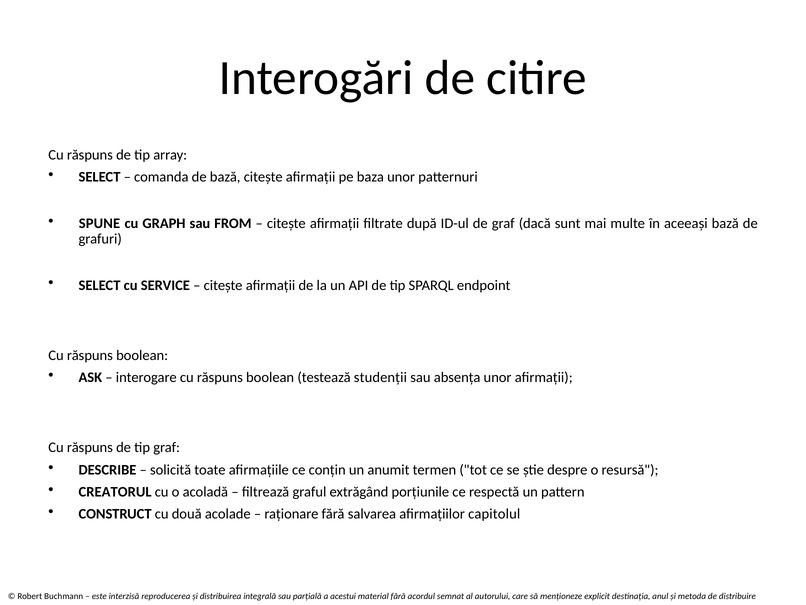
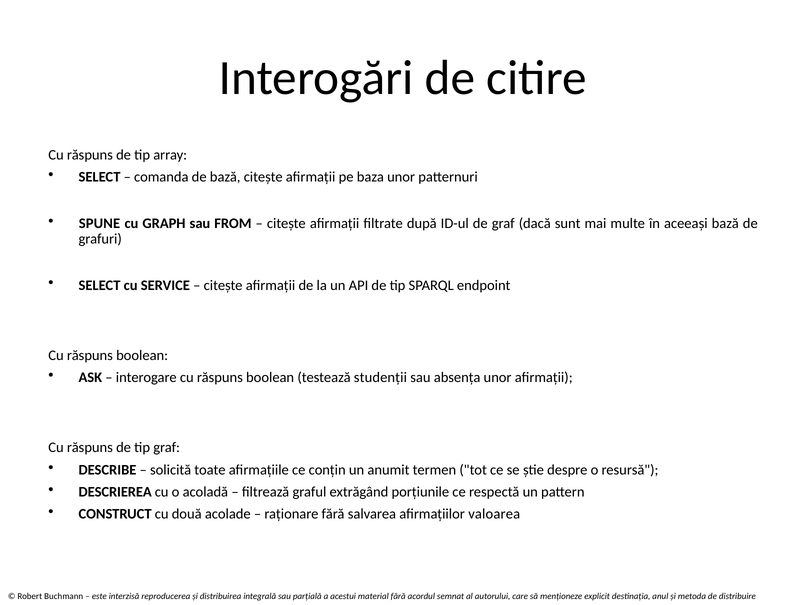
CREATORUL: CREATORUL -> DESCRIEREA (115, 492)
capitolul: capitolul -> valoarea (494, 514)
